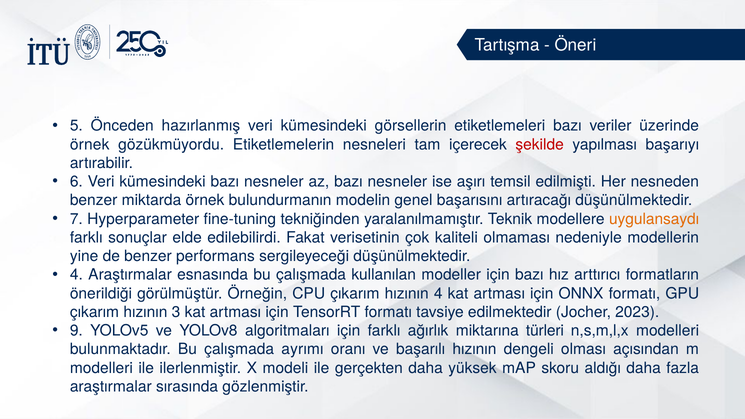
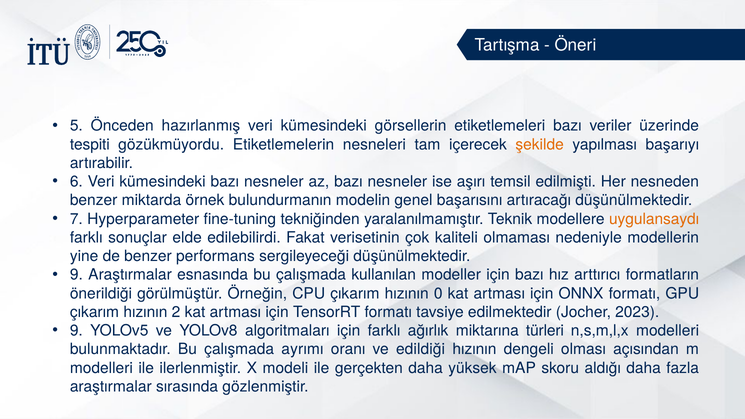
örnek: örnek -> tespiti (90, 144)
şekilde colour: red -> orange (540, 144)
4: 4 -> 9 (76, 275)
hızının 4: 4 -> 0 (438, 294)
3: 3 -> 2 (176, 312)
başarılı: başarılı -> edildiği (421, 349)
